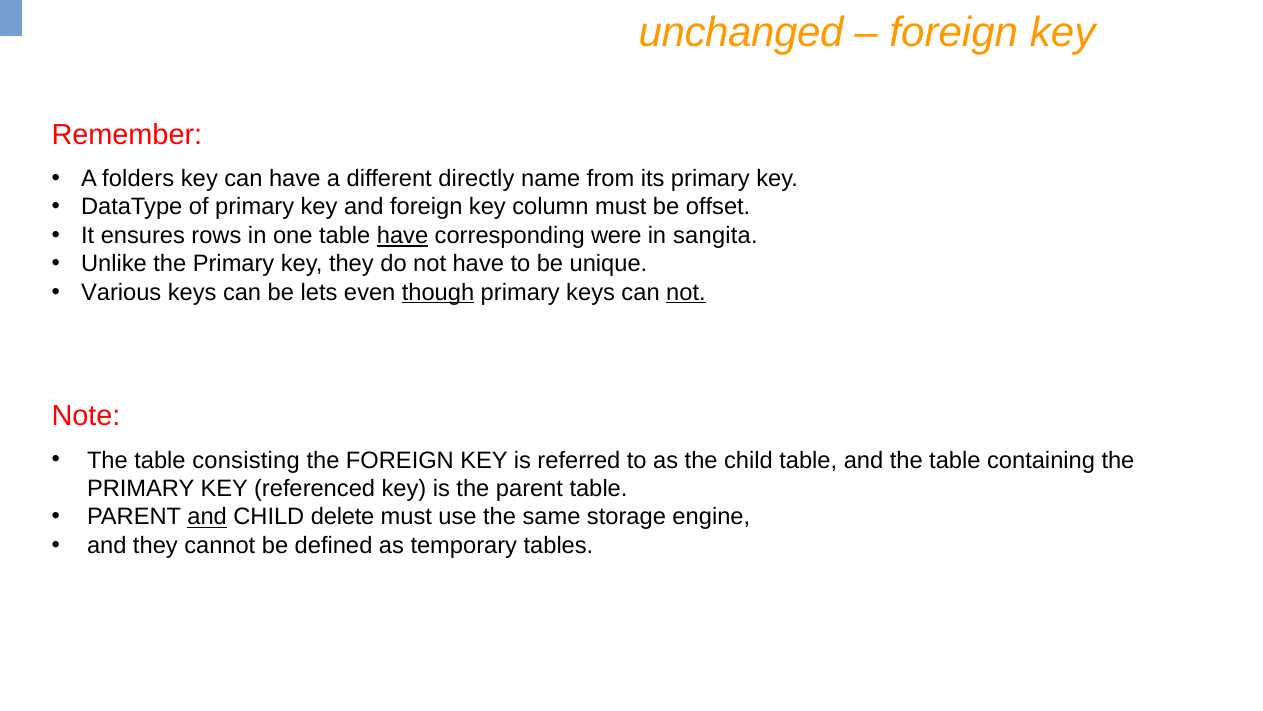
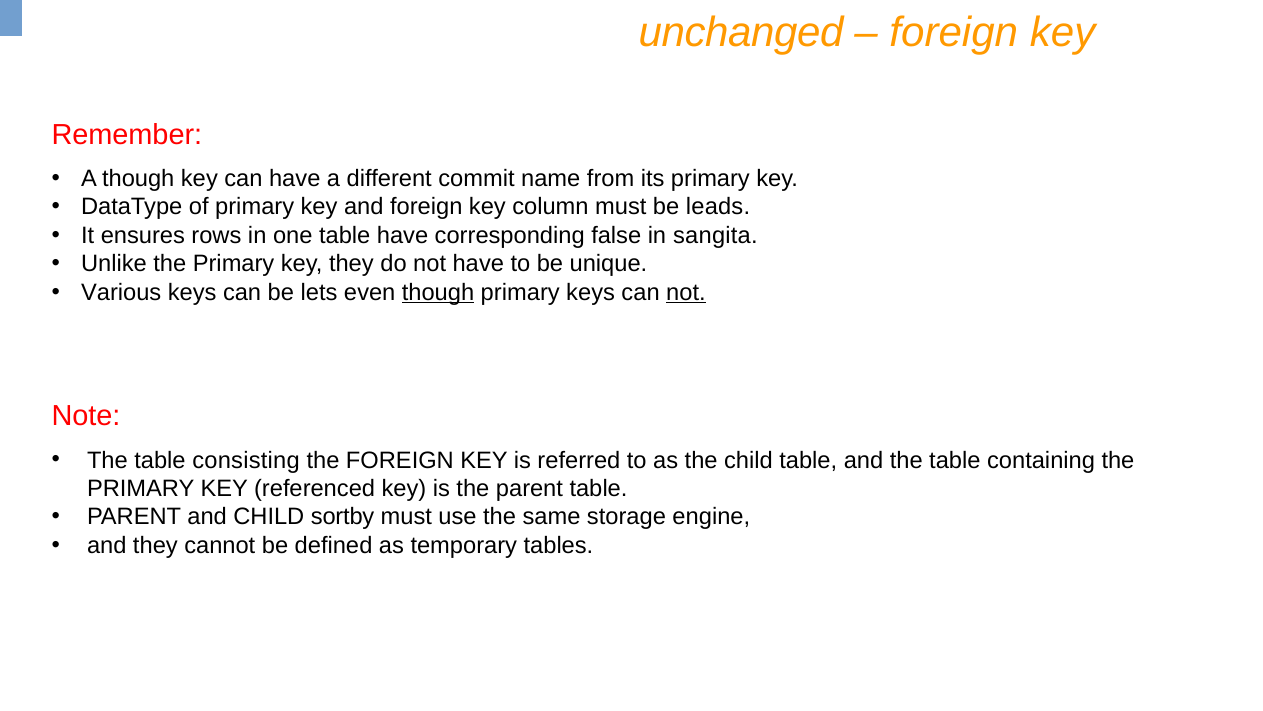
A folders: folders -> though (138, 179)
directly: directly -> commit (476, 179)
offset: offset -> leads (718, 207)
have underline: present -> none (403, 235)
were: were -> false (616, 235)
and underline: present -> none (207, 517)
delete: delete -> sortby (343, 517)
